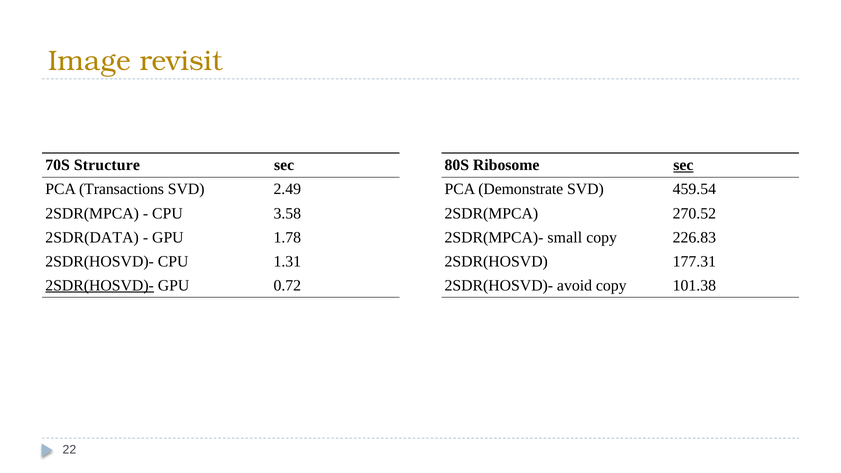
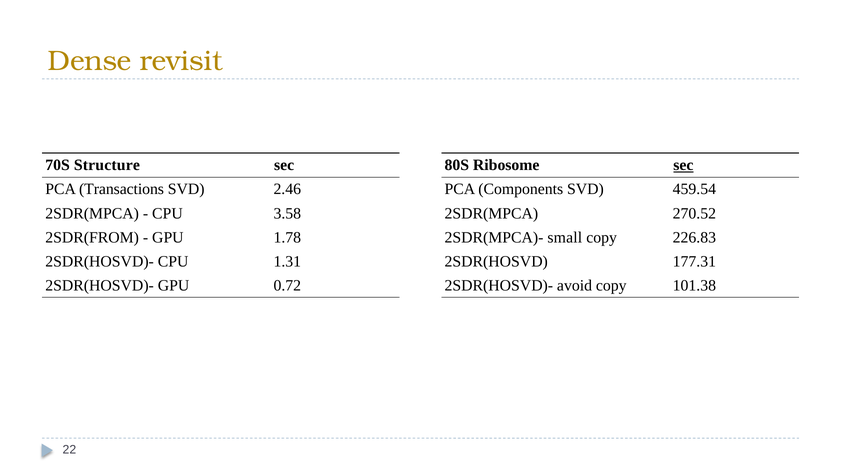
Image: Image -> Dense (90, 61)
2.49: 2.49 -> 2.46 (287, 189)
Demonstrate: Demonstrate -> Components (521, 189)
2SDR(DATA: 2SDR(DATA -> 2SDR(FROM (92, 237)
2SDR(HOSVD)- underline: present -> none (100, 285)
